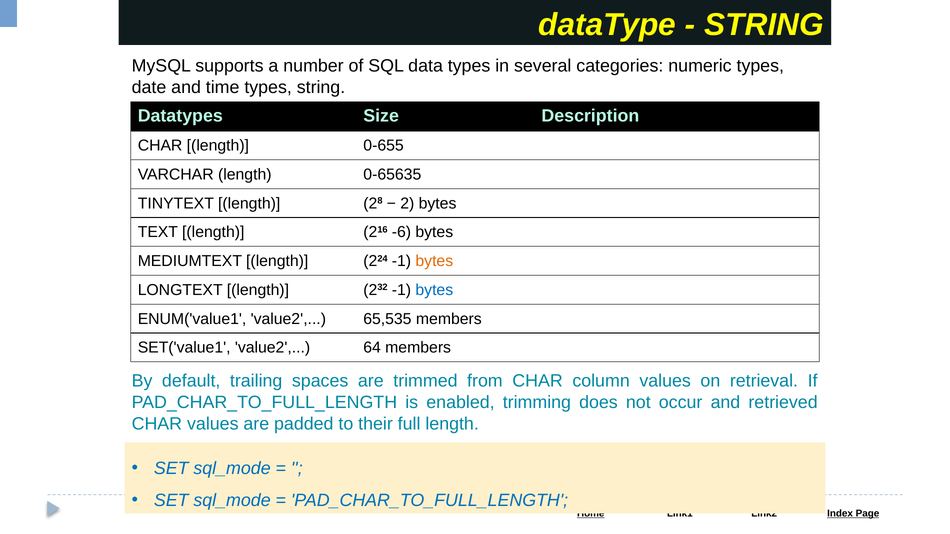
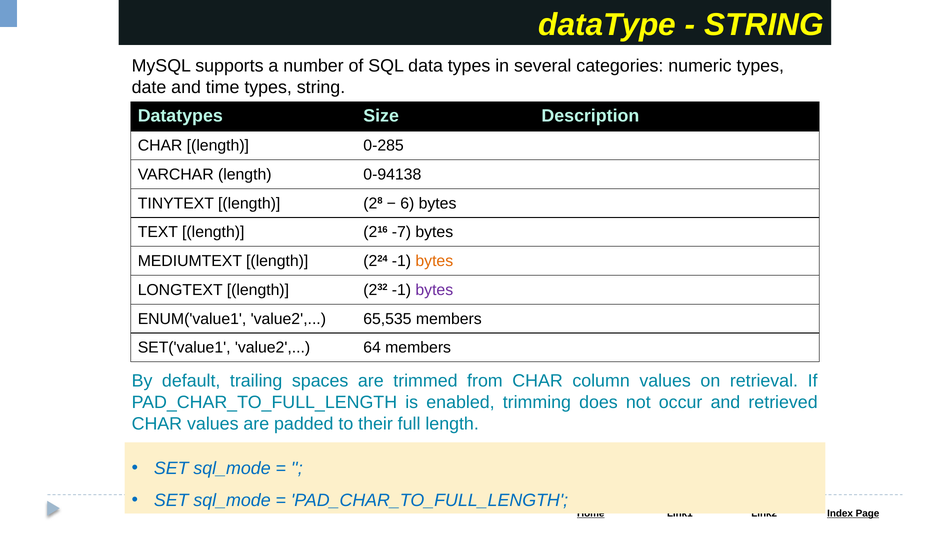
0-655: 0-655 -> 0-285 (384, 146)
0-65635: 0-65635 -> 0-94138 (392, 175)
2: 2 -> 6 (407, 203)
-6: -6 -> -7 (401, 232)
bytes colour: blue -> purple (434, 290)
